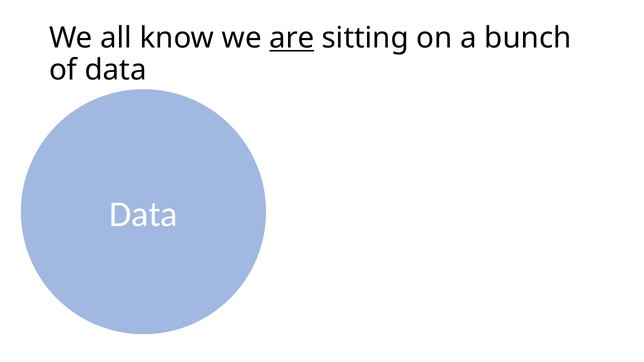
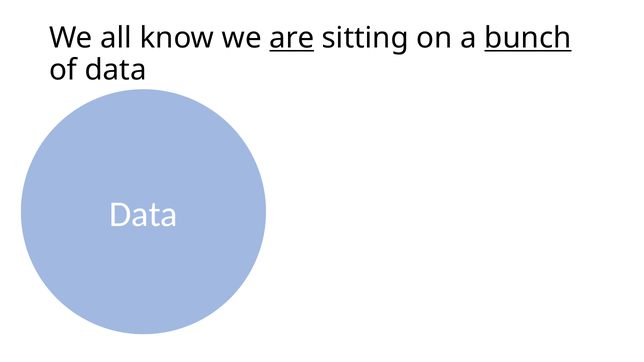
bunch underline: none -> present (528, 38)
